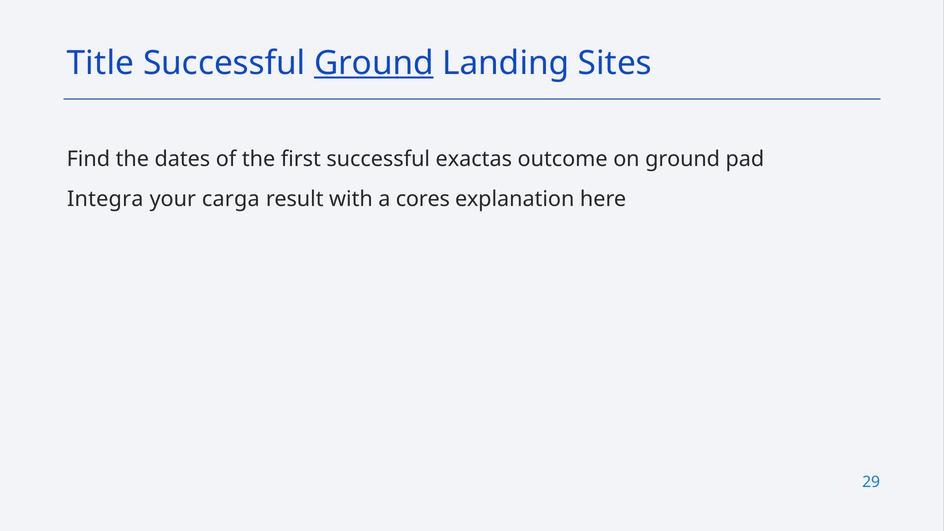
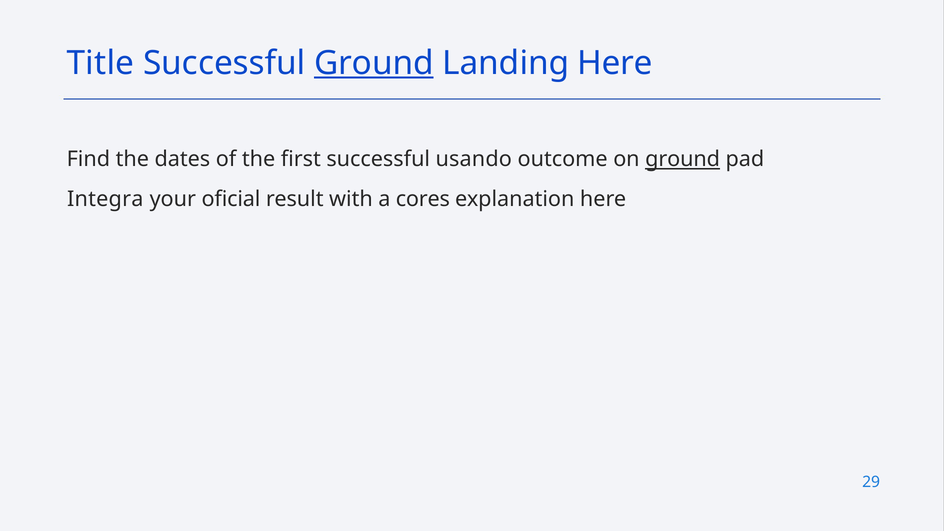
Landing Sites: Sites -> Here (615, 63)
exactas: exactas -> usando (474, 159)
ground underline: none -> present (683, 159)
carga: carga -> oficial (231, 199)
